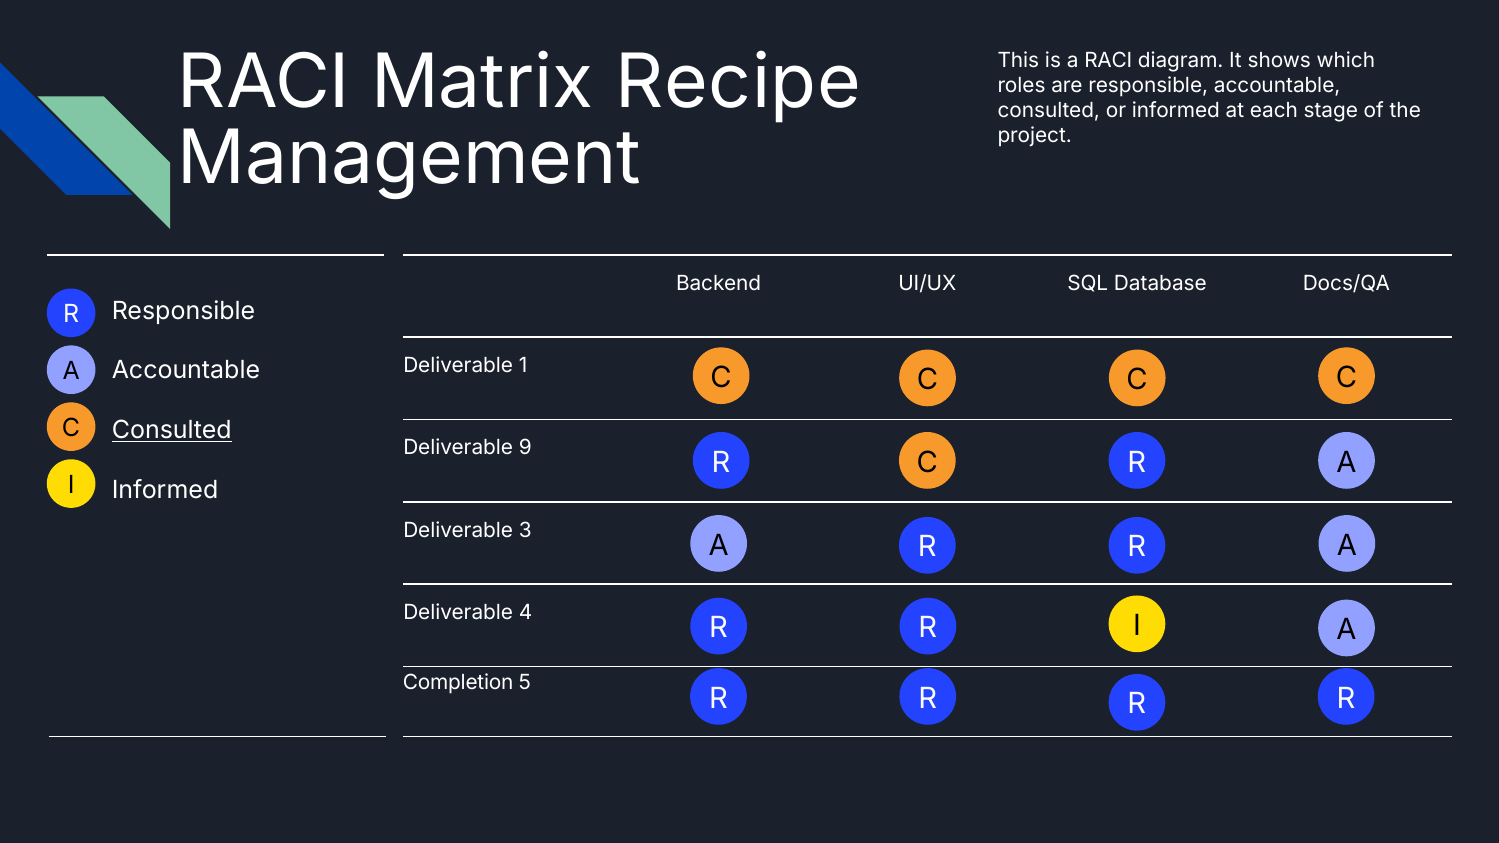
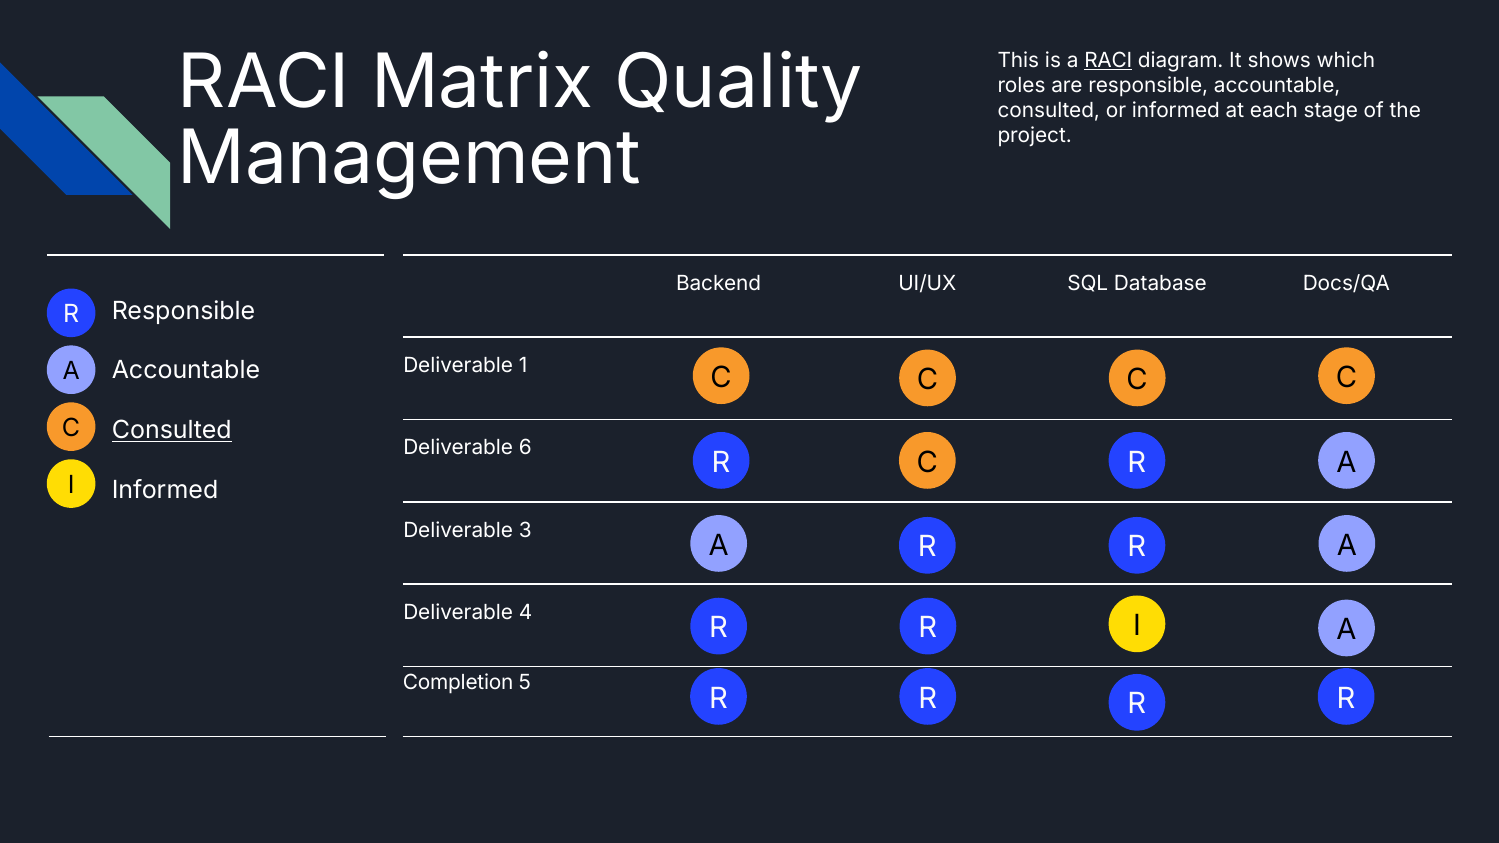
RACI underline: none -> present (1108, 60)
Recipe: Recipe -> Quality (738, 83)
9: 9 -> 6 (525, 448)
